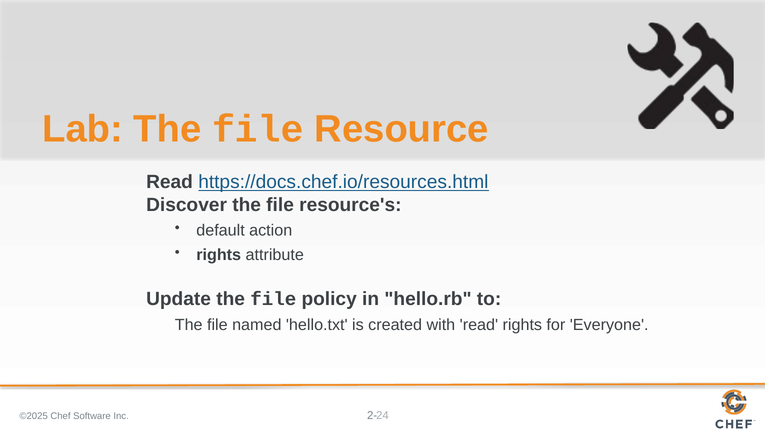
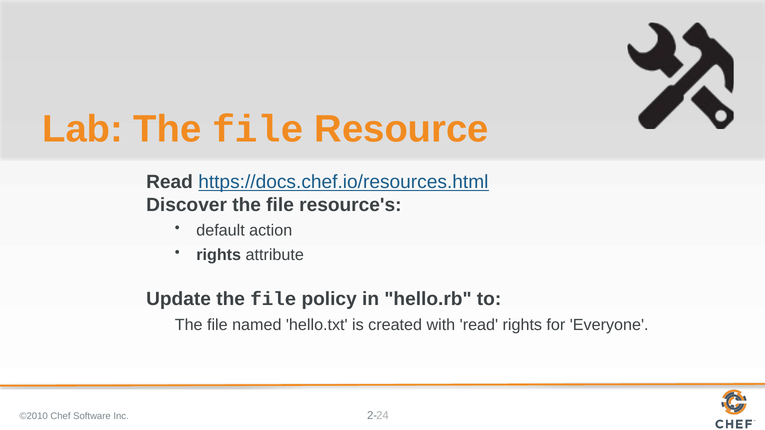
©2025: ©2025 -> ©2010 (34, 416)
